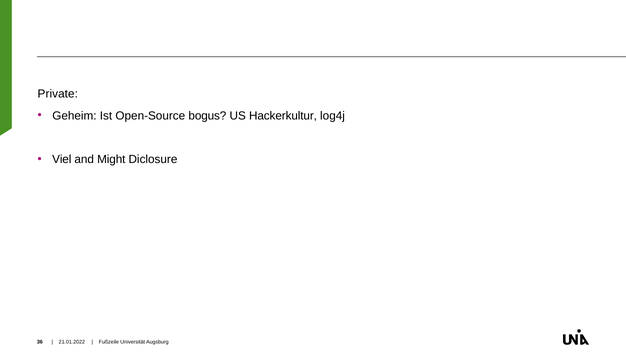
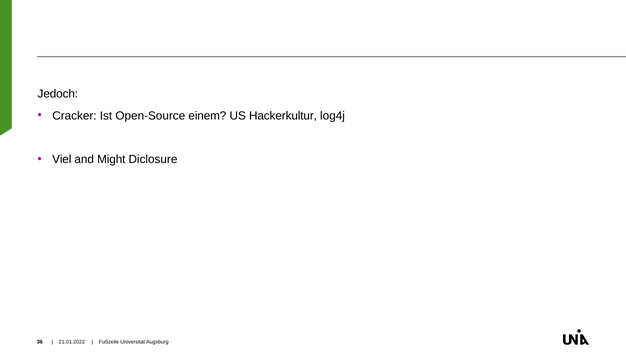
Private: Private -> Jedoch (58, 94)
Geheim: Geheim -> Cracker (74, 116)
bogus: bogus -> einem (207, 116)
